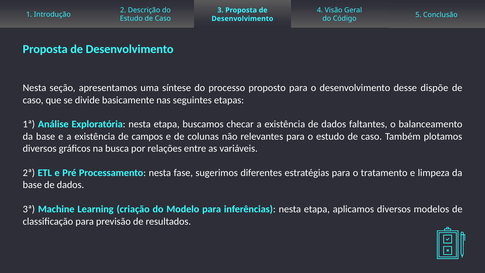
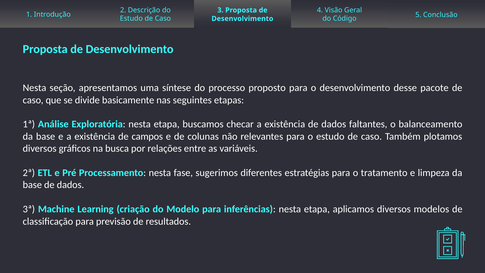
dispõe: dispõe -> pacote (434, 88)
